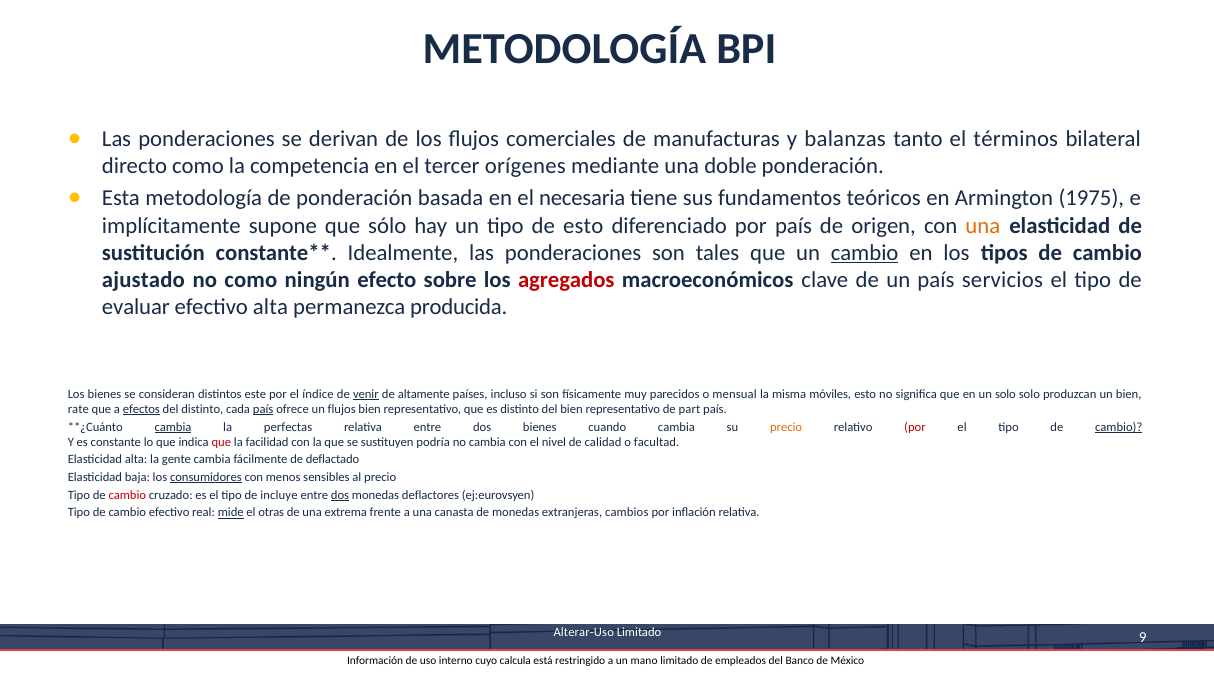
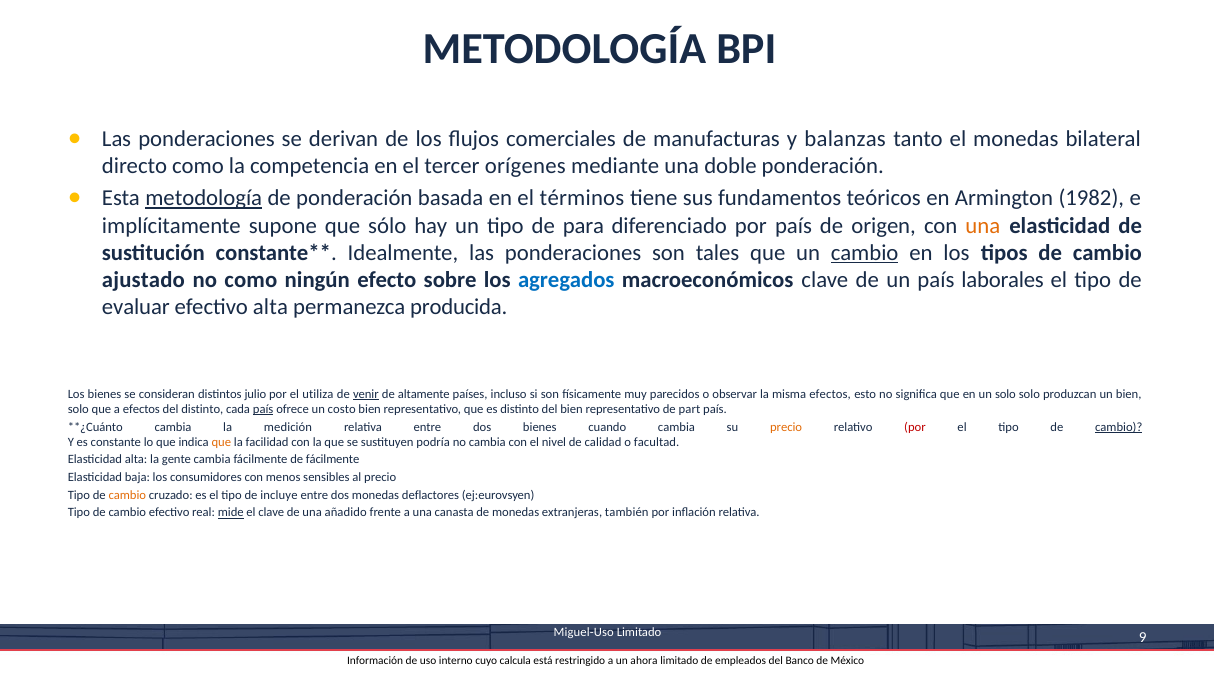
el términos: términos -> monedas (1016, 139)
metodología underline: none -> present (204, 198)
necesaria: necesaria -> términos (582, 198)
1975: 1975 -> 1982 (1091, 198)
de esto: esto -> para (583, 225)
agregados colour: red -> blue (566, 280)
servicios: servicios -> laborales (1003, 280)
este: este -> julio (255, 394)
índice: índice -> utiliza (318, 394)
mensual: mensual -> observar (735, 394)
misma móviles: móviles -> efectos (830, 394)
rate: rate -> solo (78, 409)
efectos underline: present -> none (141, 409)
un flujos: flujos -> costo (342, 409)
cambia underline: present -> none (173, 427)
perfectas: perfectas -> medición (288, 427)
que colour: red -> orange (221, 442)
de deflactado: deflactado -> fácilmente (333, 460)
consumidores underline: present -> none (206, 477)
cambio colour: red -> orange (127, 495)
dos underline: present -> none (340, 495)
el otras: otras -> clave (271, 513)
extrema: extrema -> añadido (346, 513)
cambios: cambios -> también (627, 513)
Alterar-Uso: Alterar-Uso -> Miguel-Uso (584, 632)
mano: mano -> ahora (644, 661)
